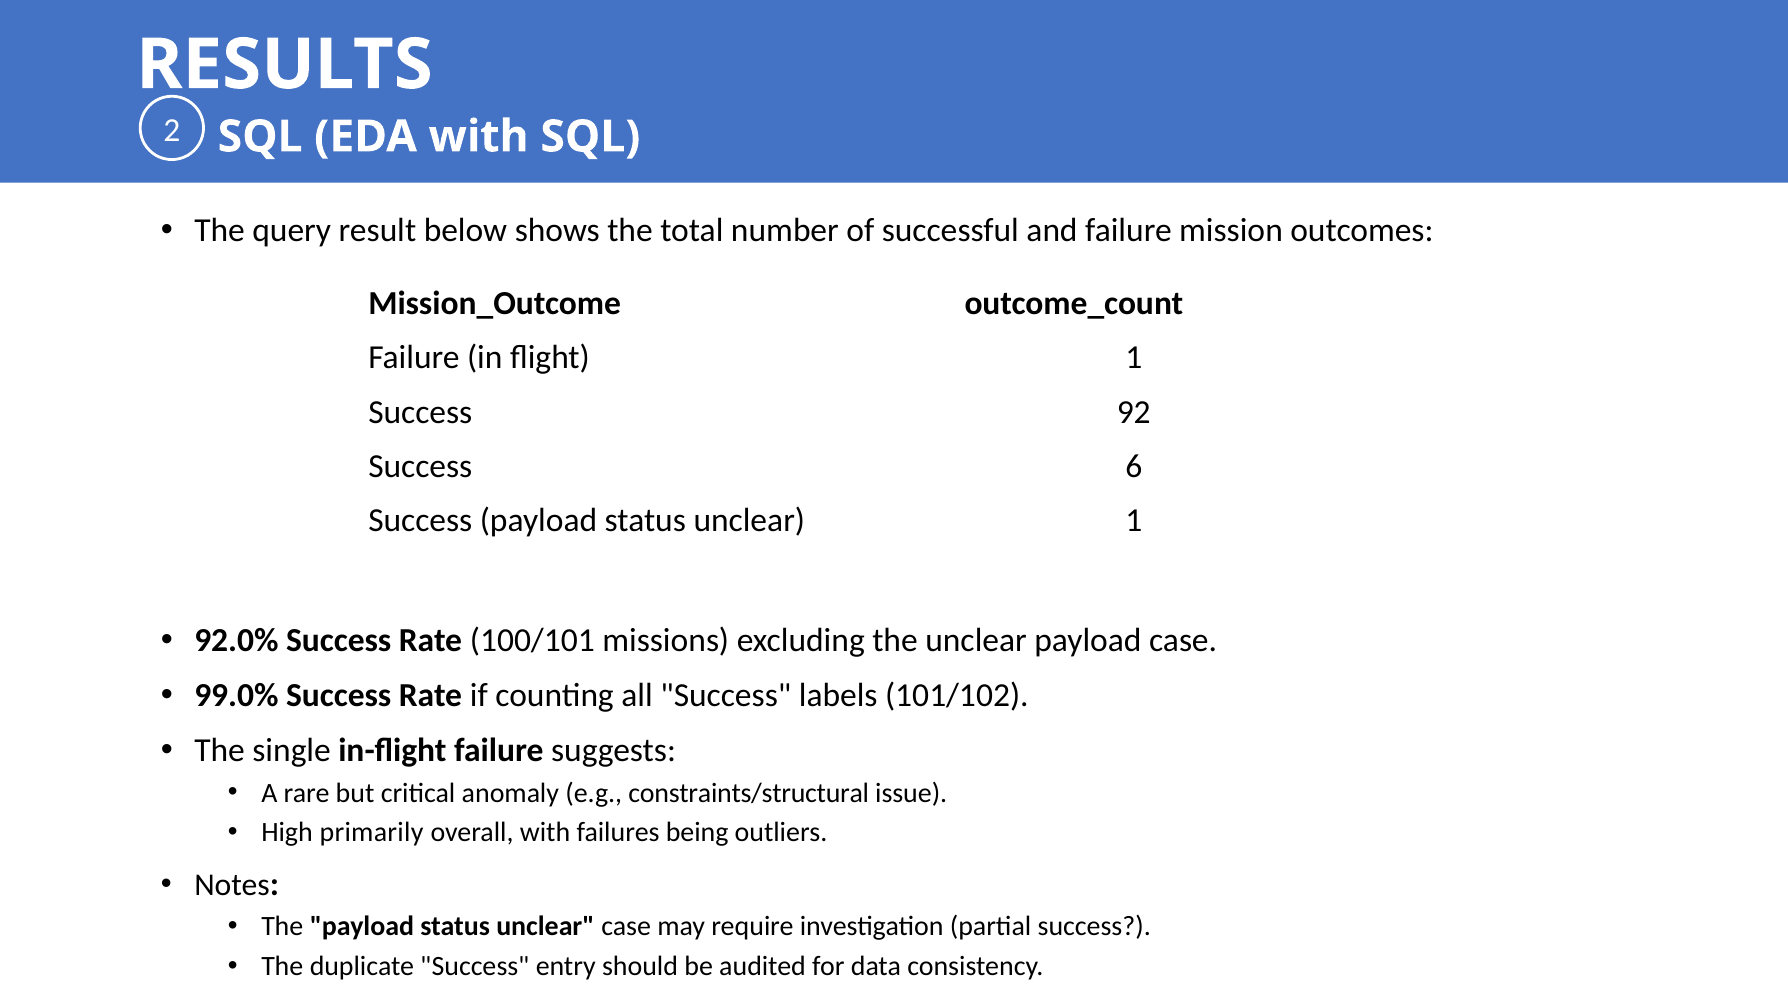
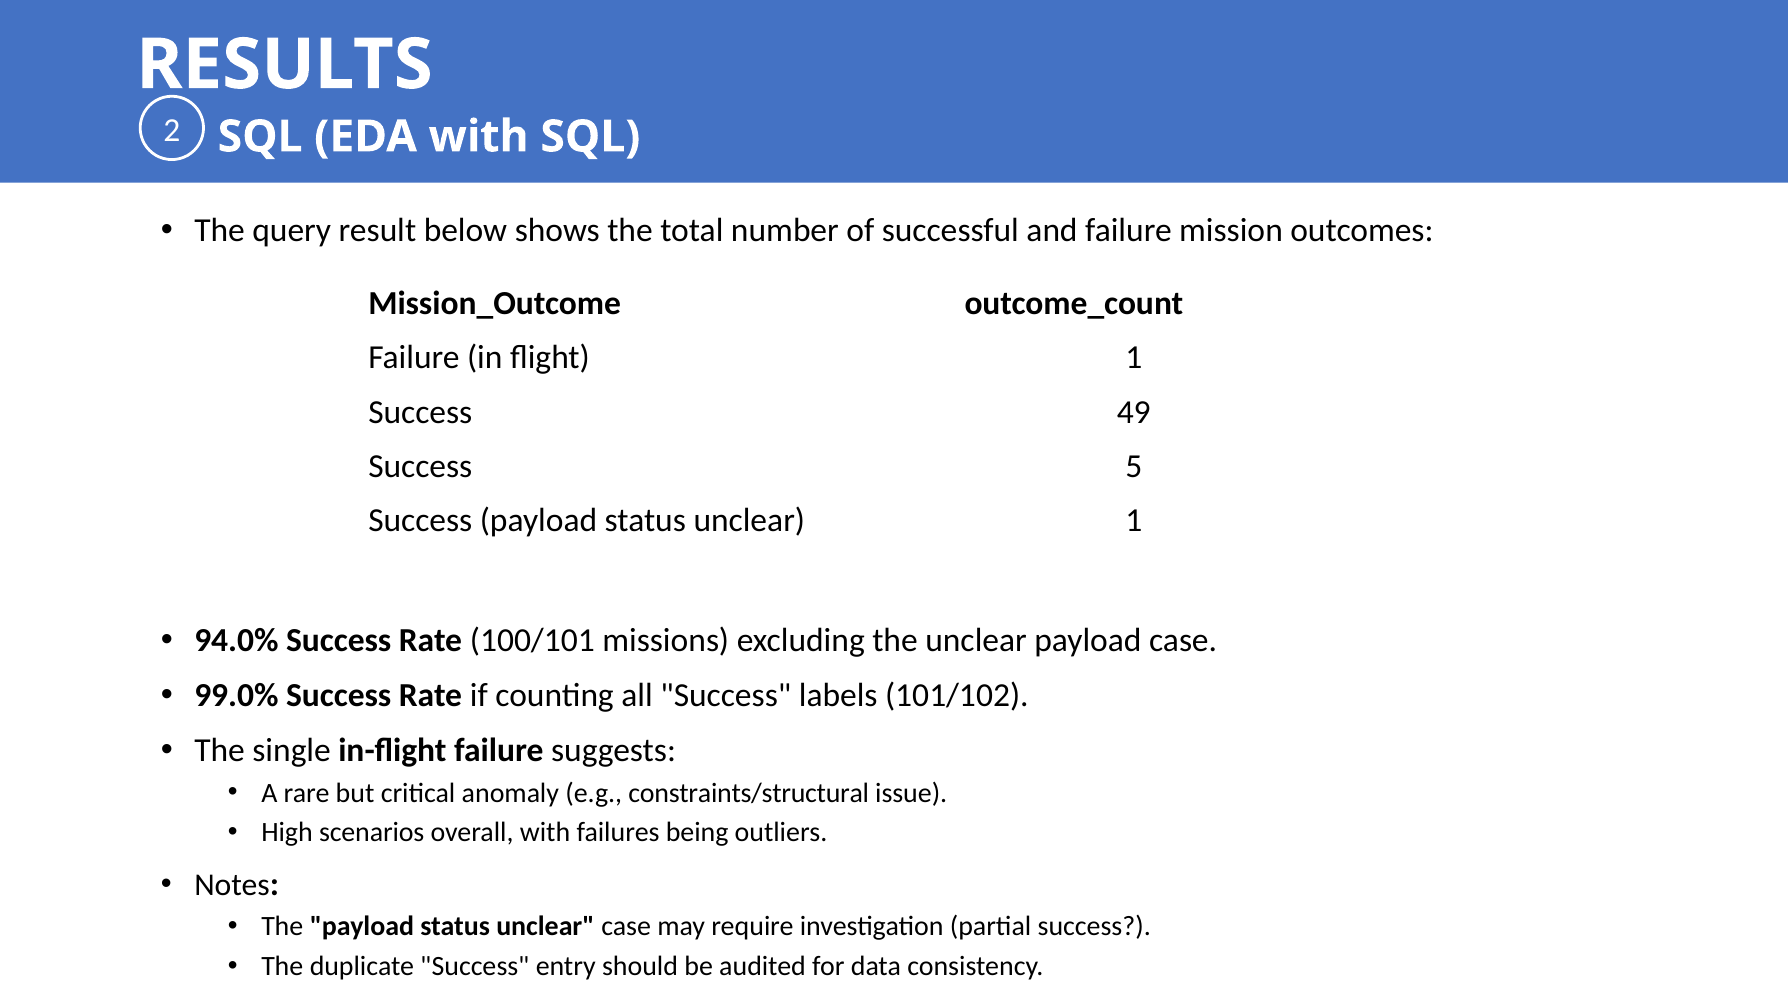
92: 92 -> 49 (1134, 412)
6: 6 -> 5 (1134, 466)
92.0%: 92.0% -> 94.0% (236, 640)
primarily: primarily -> scenarios (372, 832)
